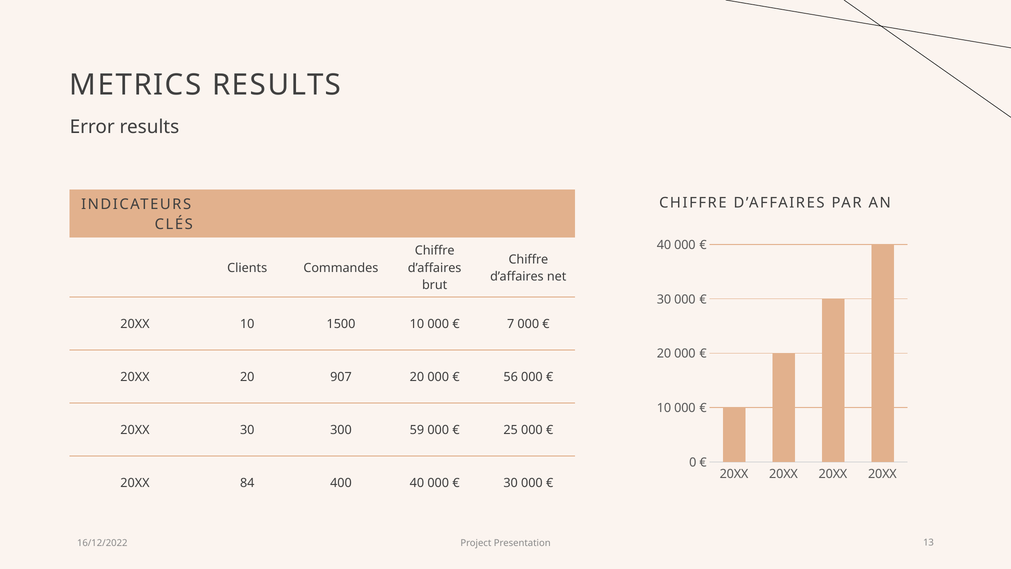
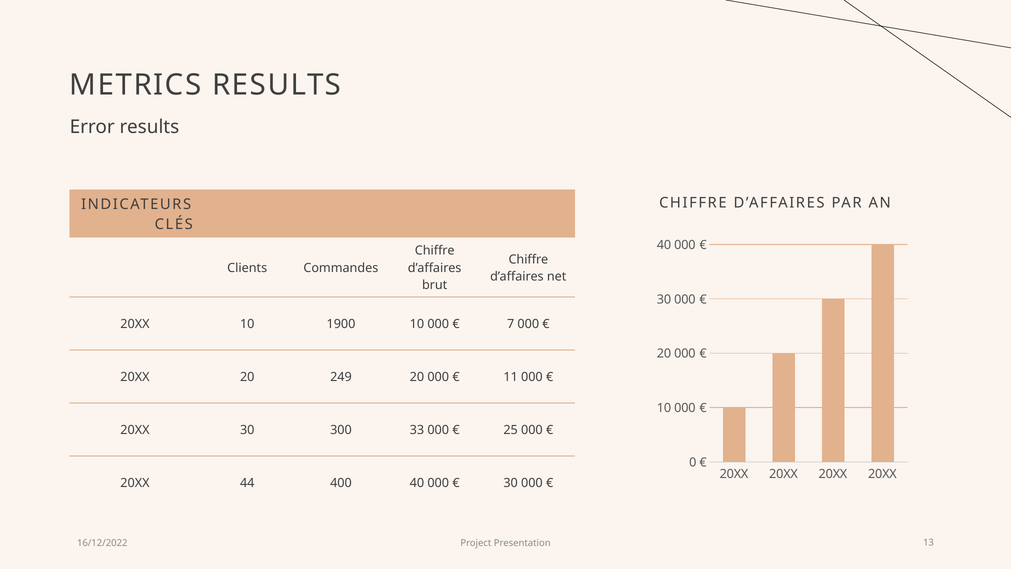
1500: 1500 -> 1900 (341, 324)
907: 907 -> 249 (341, 377)
56: 56 -> 11 (511, 377)
59: 59 -> 33 (417, 430)
84: 84 -> 44 (247, 483)
